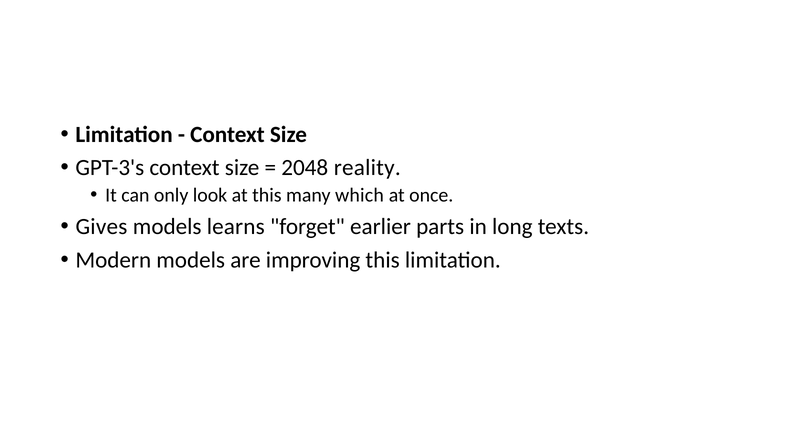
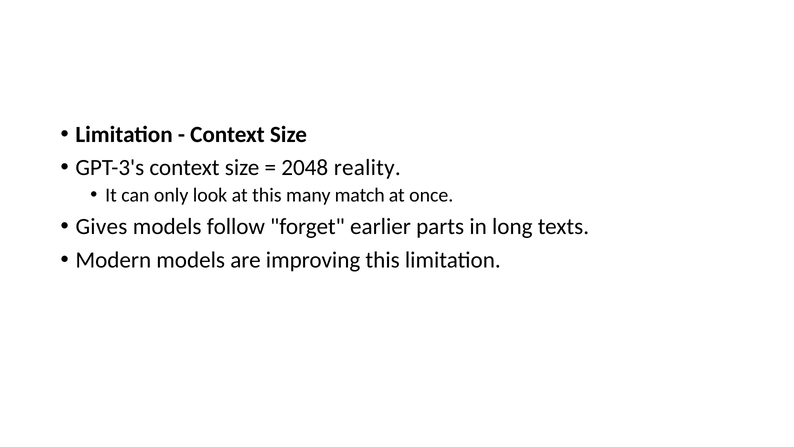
which: which -> match (360, 195)
learns: learns -> follow (236, 226)
